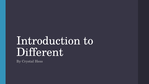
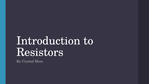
Different: Different -> Resistors (40, 52)
